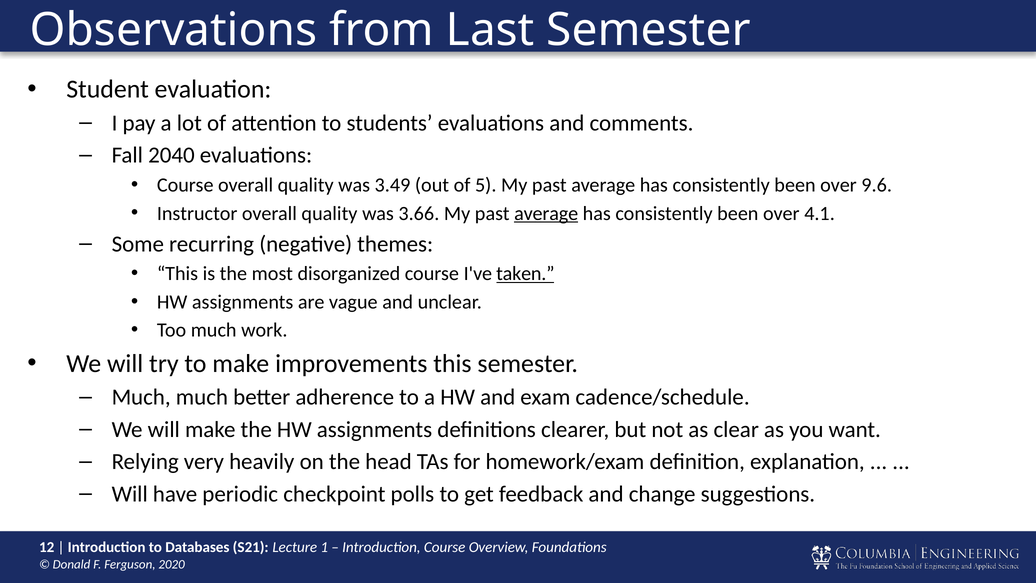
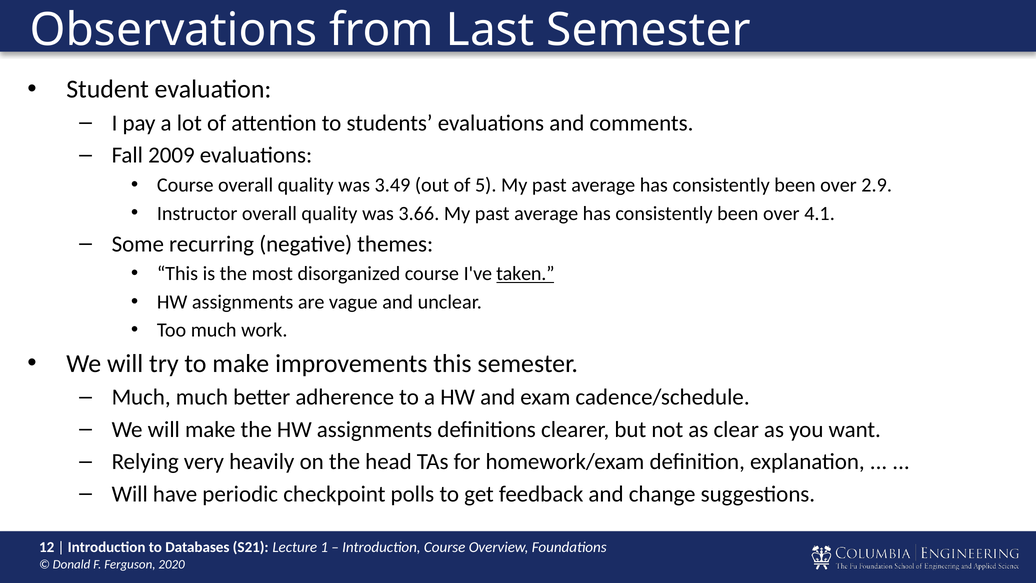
2040: 2040 -> 2009 (171, 155)
9.6: 9.6 -> 2.9 (877, 185)
average underline: present -> none (546, 213)
